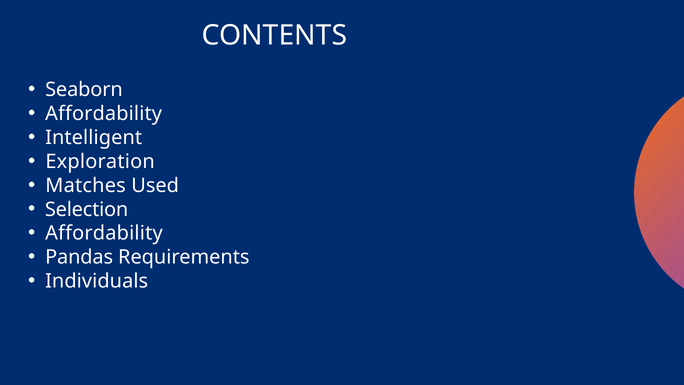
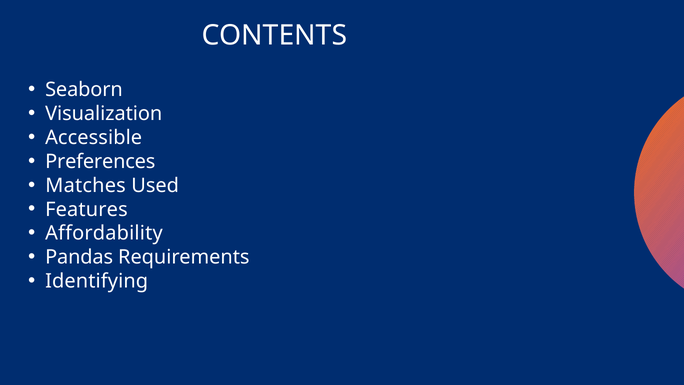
Affordability: Affordability -> Visualization (104, 114)
Intelligent: Intelligent -> Accessible (94, 138)
Exploration: Exploration -> Preferences (100, 161)
Selection: Selection -> Features (86, 209)
Individuals: Individuals -> Identifying (97, 281)
